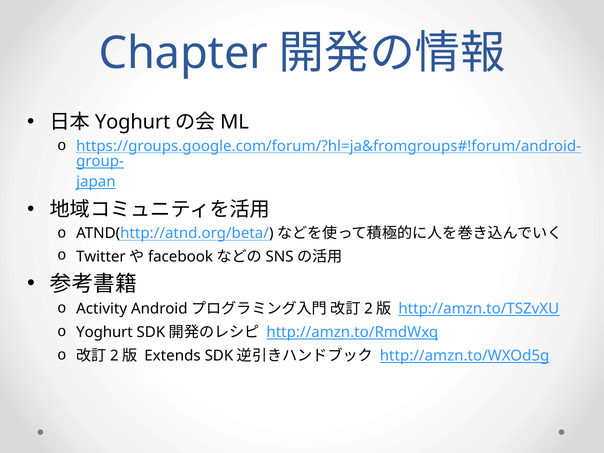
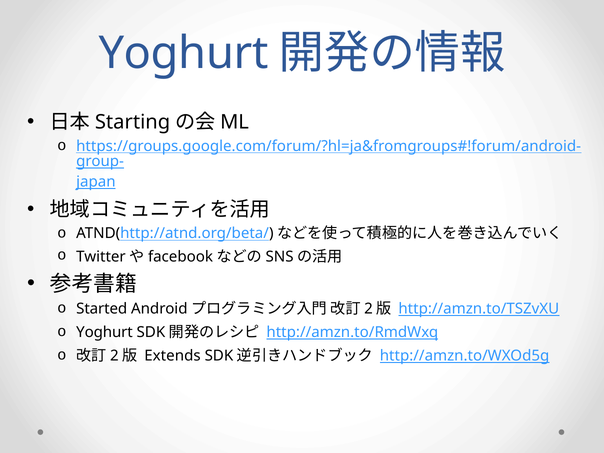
Chapter: Chapter -> Yoghurt (183, 53)
Yoghurt: Yoghurt -> Starting (133, 122)
Activity: Activity -> Started (102, 309)
